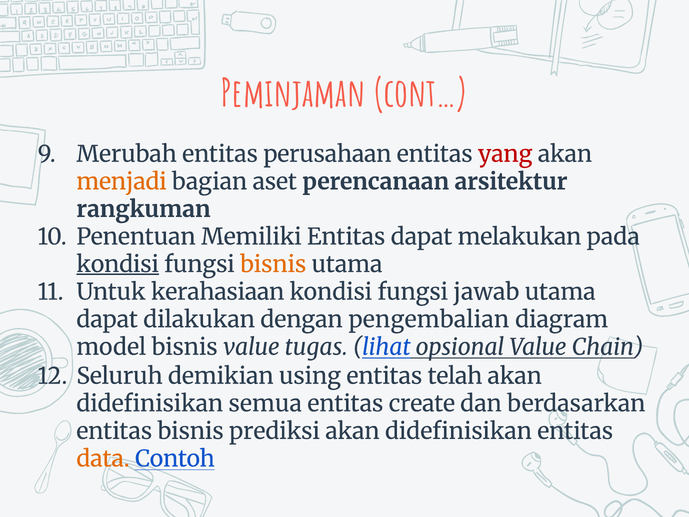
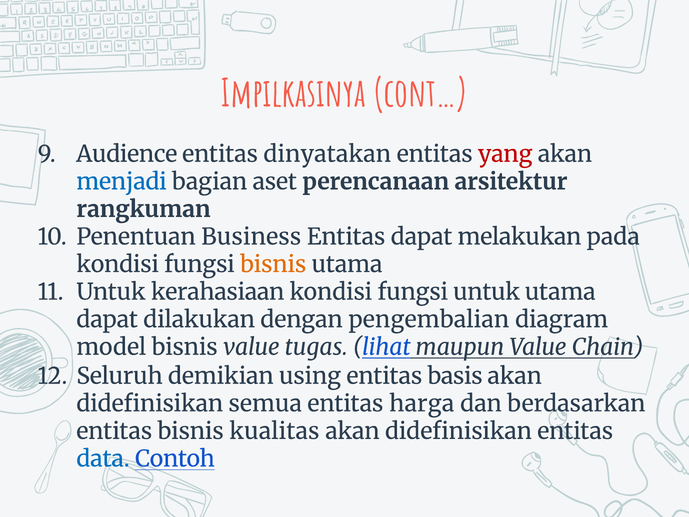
Peminjaman: Peminjaman -> Impilkasinya (293, 94)
Merubah: Merubah -> Audience (127, 154)
perusahaan: perusahaan -> dinyatakan (327, 154)
menjadi colour: orange -> blue (122, 182)
Memiliki: Memiliki -> Business (251, 237)
kondisi underline: present -> none (118, 264)
fungsi jawab: jawab -> untuk (487, 292)
opsional: opsional -> maupun (460, 347)
telah: telah -> basis (455, 376)
create: create -> harga (422, 404)
prediksi: prediksi -> kualitas (274, 431)
data colour: orange -> blue (103, 459)
